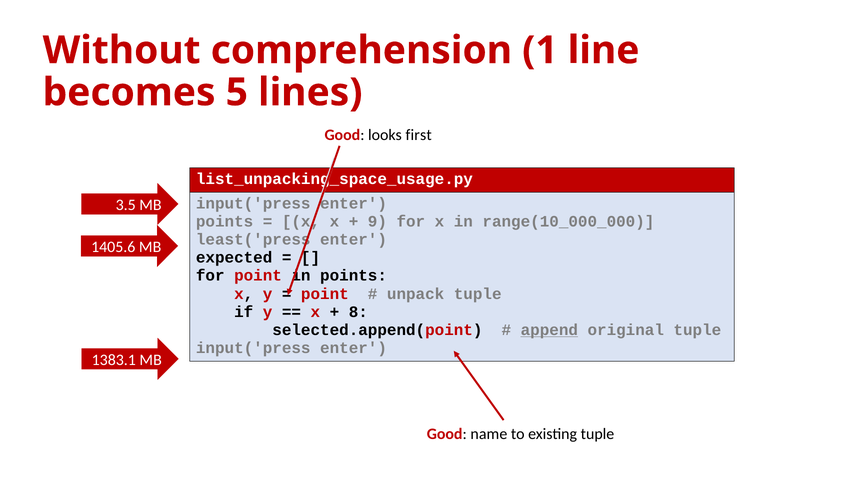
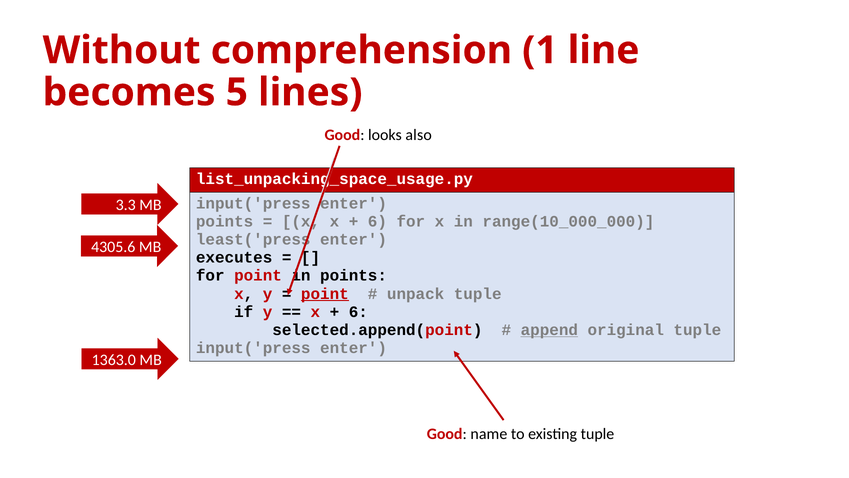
first: first -> also (419, 135)
3.5: 3.5 -> 3.3 (126, 205)
9: 9 -> 6 (377, 221)
1405.6: 1405.6 -> 4305.6 (113, 247)
expected: expected -> executes (234, 257)
point underline: none -> present (325, 294)
8: 8 -> 6 (358, 312)
1383.1: 1383.1 -> 1363.0 (114, 360)
